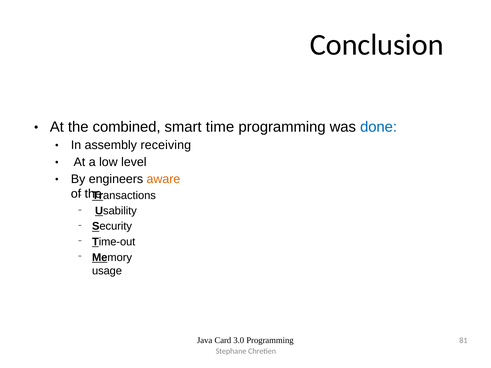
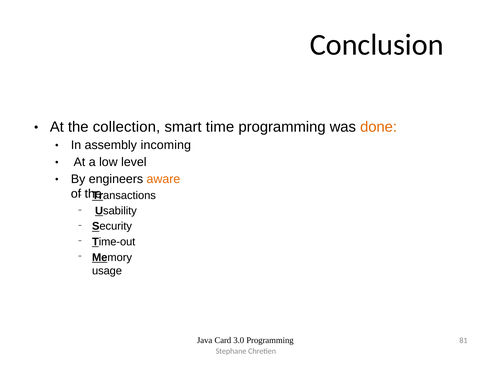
combined: combined -> collection (126, 127)
done colour: blue -> orange (379, 127)
receiving: receiving -> incoming (166, 145)
